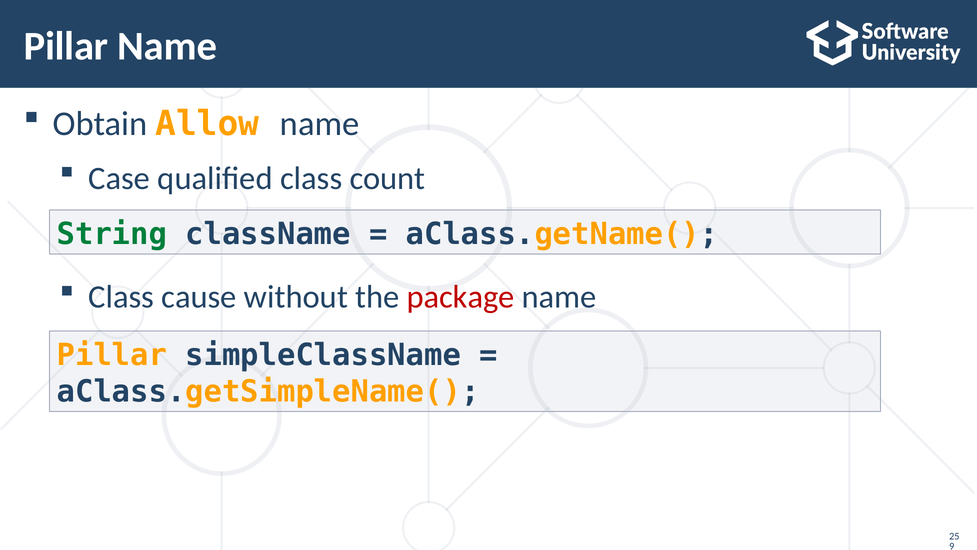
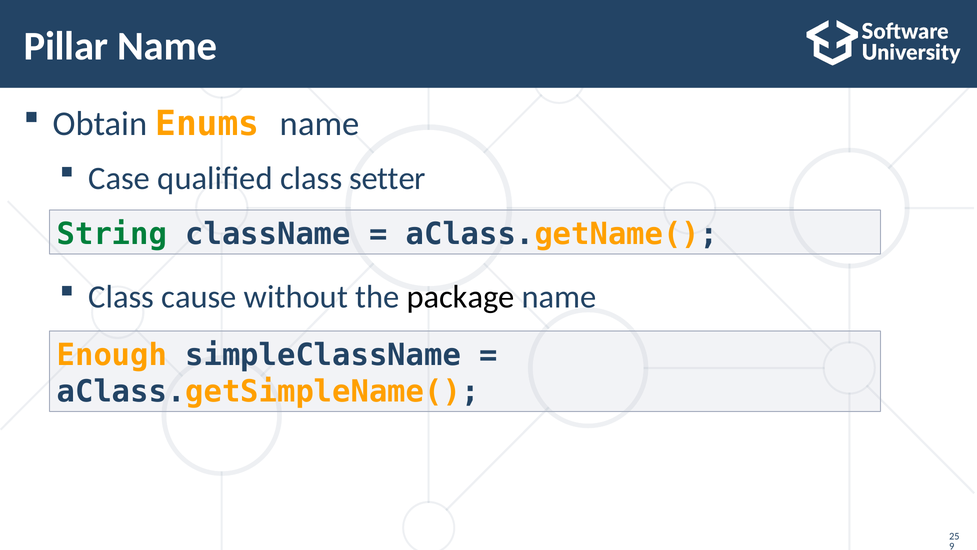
Allow: Allow -> Enums (207, 124)
count: count -> setter (387, 178)
package colour: red -> black (461, 297)
Pillar: Pillar -> Enough (112, 355)
